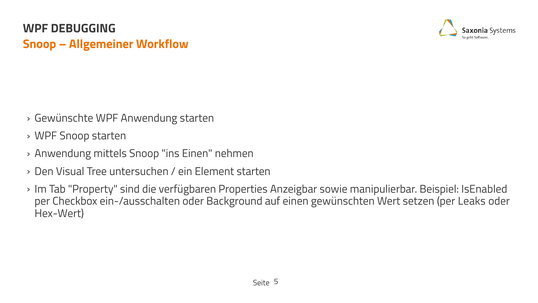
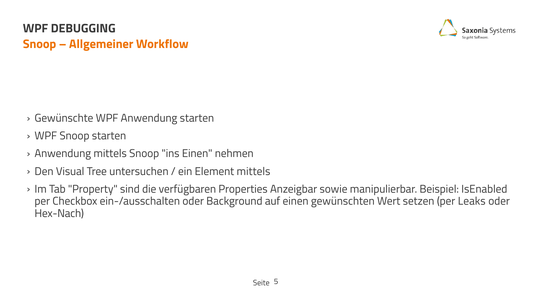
Element starten: starten -> mittels (254, 171)
Hex-Wert: Hex-Wert -> Hex-Nach (59, 213)
